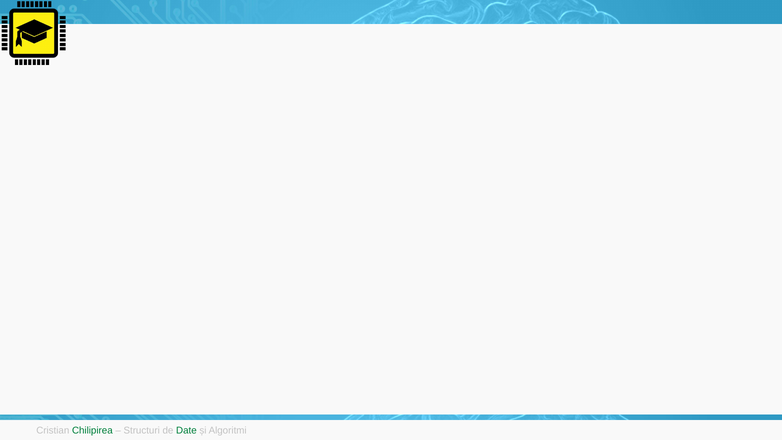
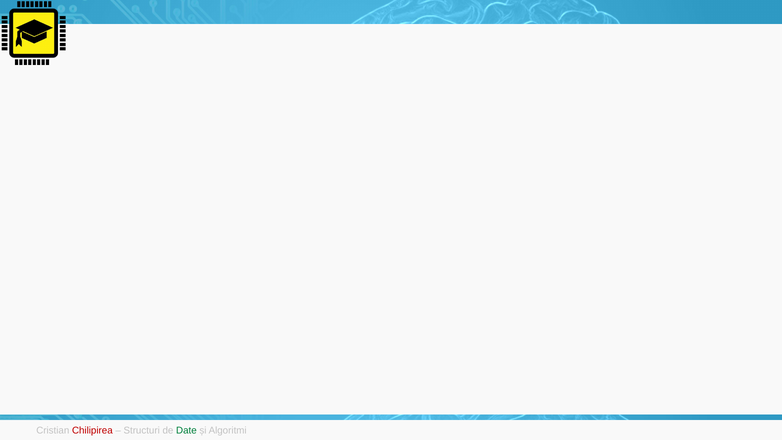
Chilipirea colour: green -> red (92, 430)
